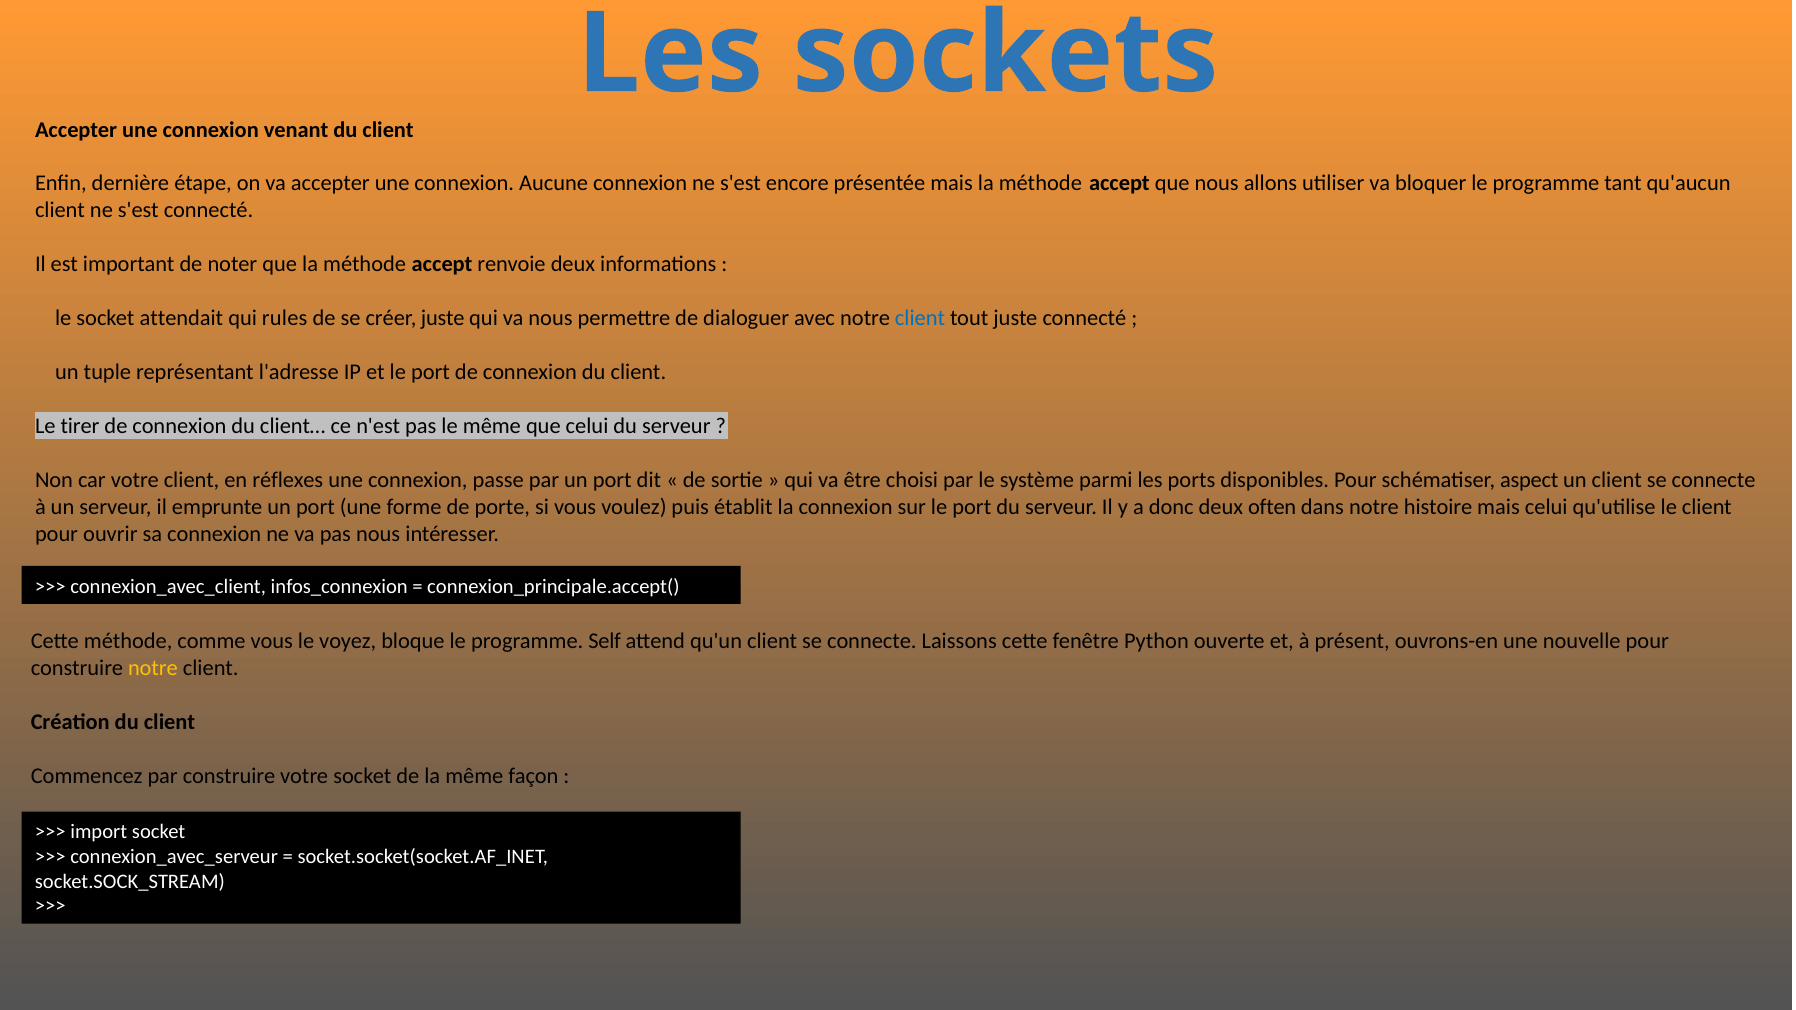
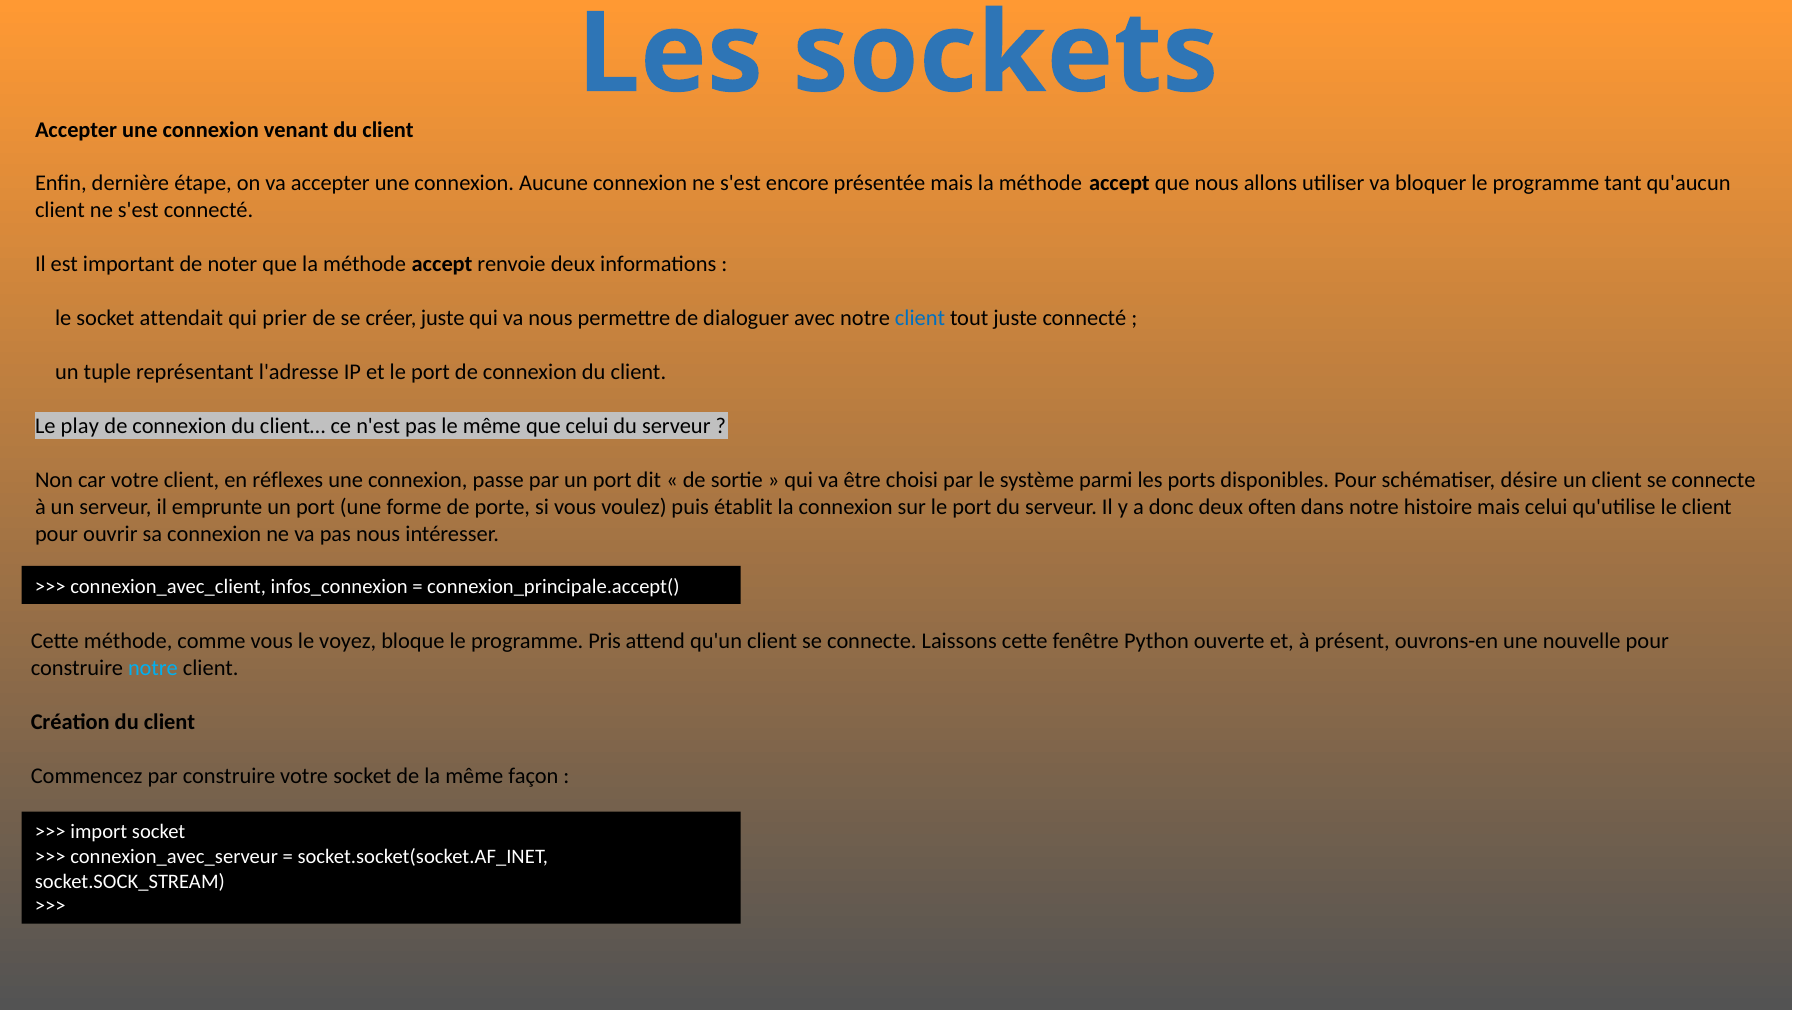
rules: rules -> prier (285, 318)
tirer: tirer -> play (80, 426)
aspect: aspect -> désire (1529, 480)
Self: Self -> Pris (605, 641)
notre colour: yellow -> light blue (153, 668)
